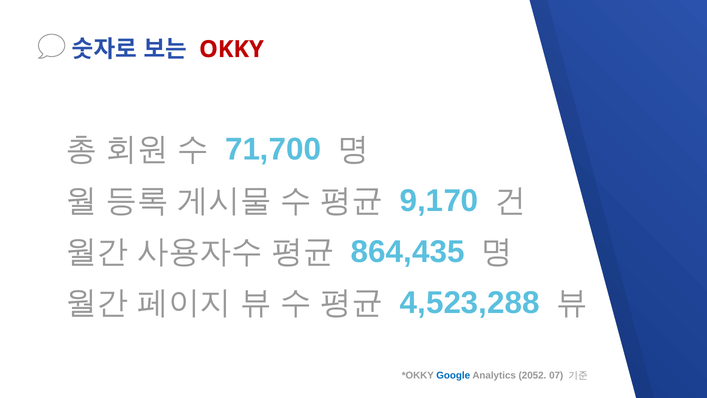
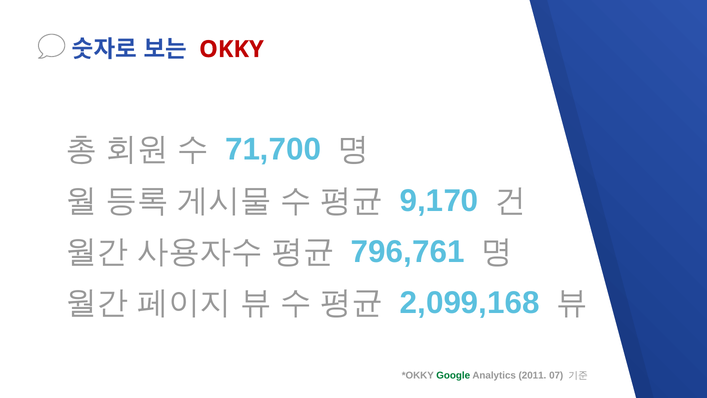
864,435: 864,435 -> 796,761 (408, 252)
4,523,288: 4,523,288 -> 2,099,168 (470, 303)
Google colour: blue -> green (453, 375)
2052: 2052 -> 2011 (532, 375)
